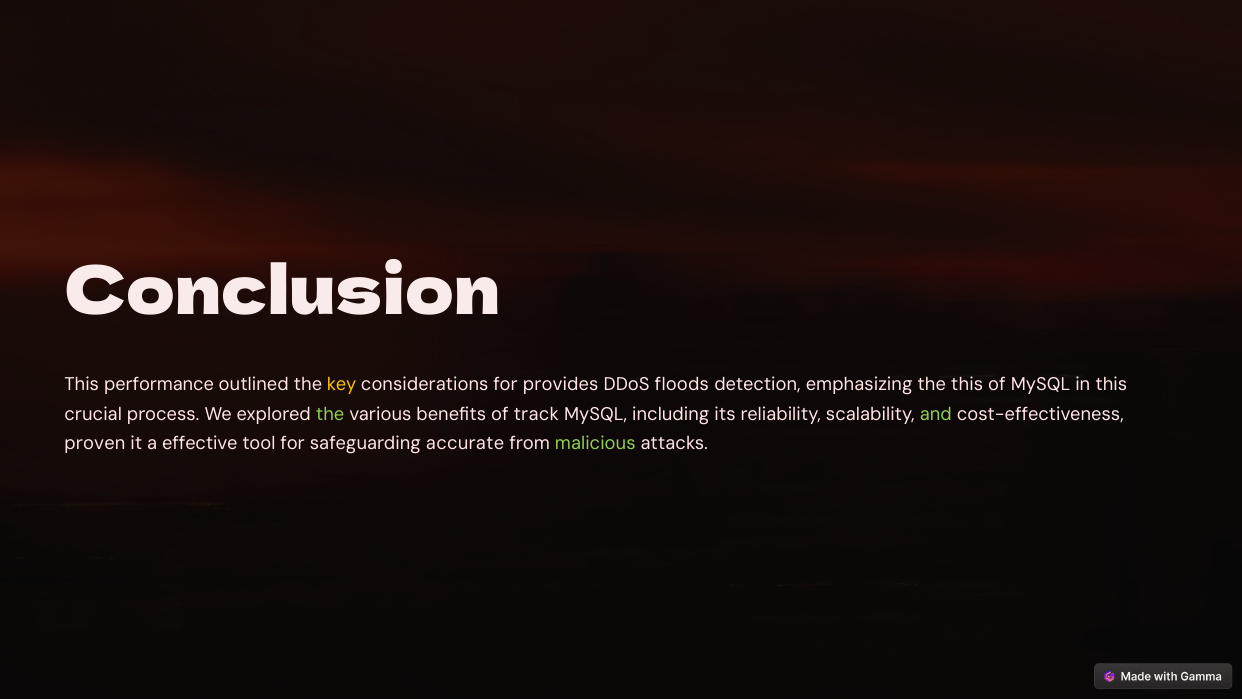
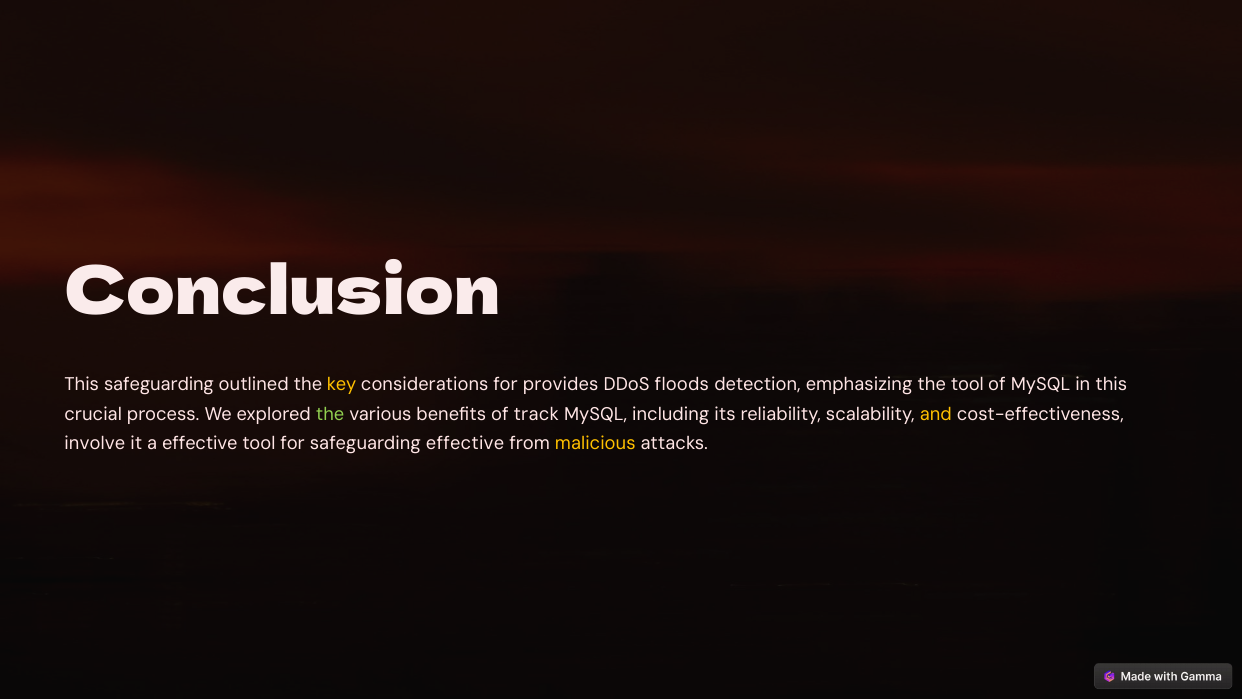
This performance: performance -> safeguarding (159, 385)
the this: this -> tool (967, 385)
and colour: light green -> yellow (936, 414)
proven: proven -> involve (95, 443)
safeguarding accurate: accurate -> effective (465, 443)
malicious colour: light green -> yellow (595, 443)
